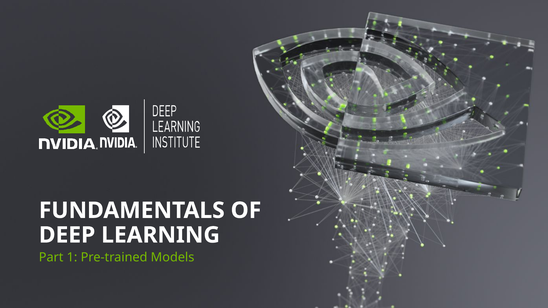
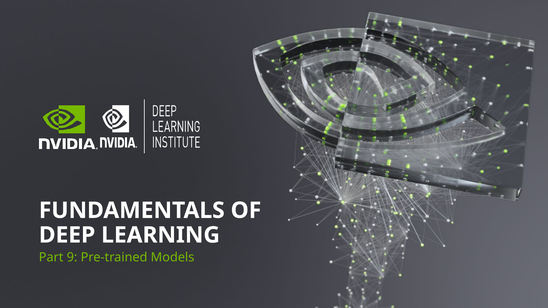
Part 1: 1 -> 9 (72, 257)
